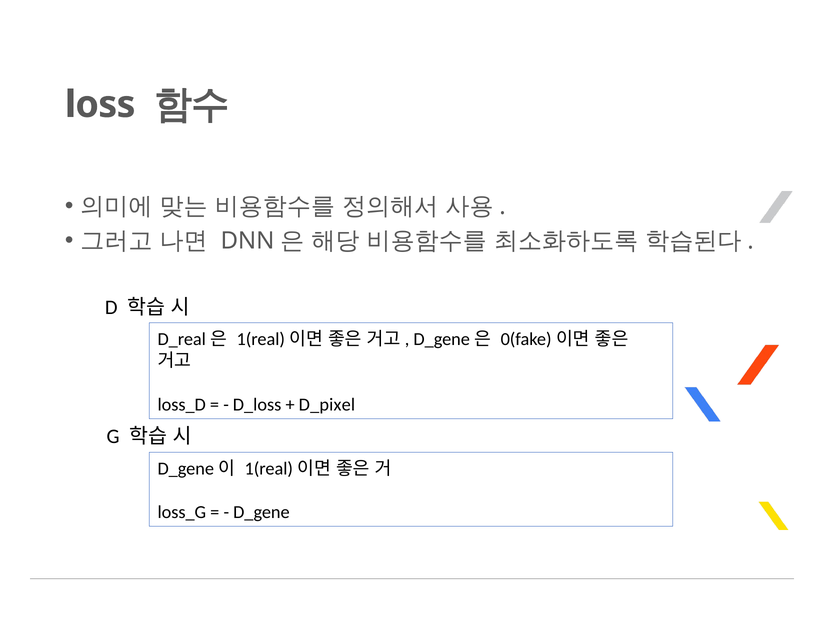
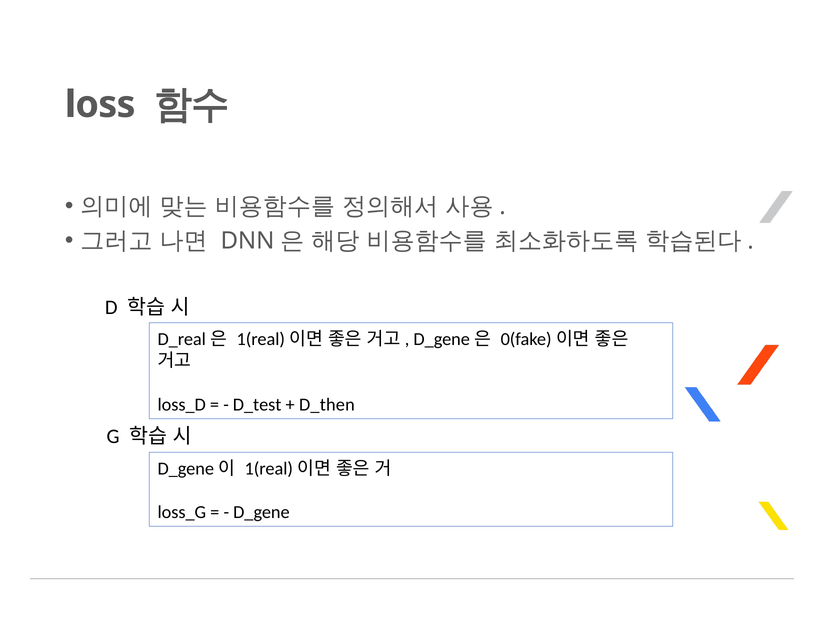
D_loss: D_loss -> D_test (257, 405)
D_pixel: D_pixel -> D_then (327, 405)
